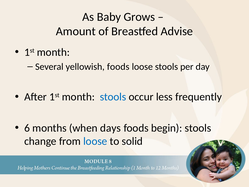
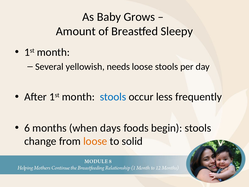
Advise: Advise -> Sleepy (177, 31)
yellowish foods: foods -> needs (118, 67)
loose colour: blue -> orange (95, 141)
